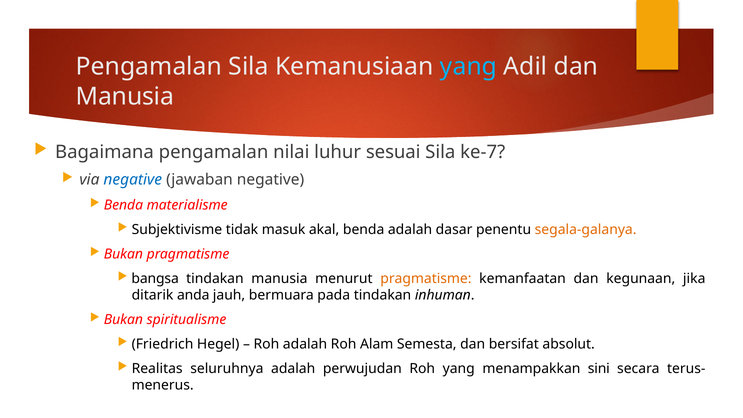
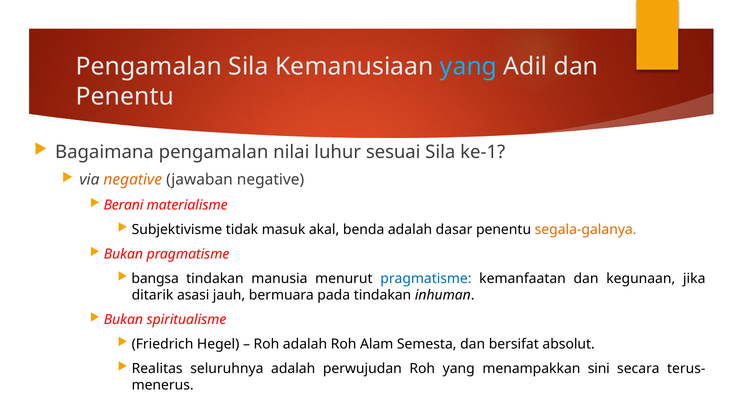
Manusia: Manusia -> Penentu (125, 97)
ke-7: ke-7 -> ke-1 (483, 152)
negative colour: blue -> orange (133, 180)
Benda: Benda -> Berani (124, 205)
pragmatisme colour: orange -> blue (426, 279)
anda: anda -> asasi (193, 295)
